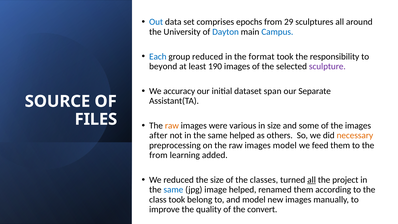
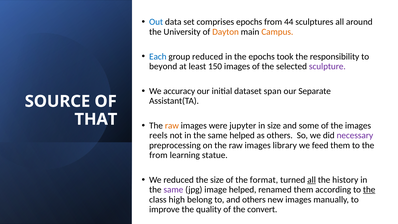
29: 29 -> 44 (289, 22)
Dayton colour: blue -> orange (226, 32)
Campus colour: blue -> orange (277, 32)
the format: format -> epochs (262, 56)
190: 190 -> 150 (215, 66)
FILES: FILES -> THAT (96, 119)
various: various -> jupyter (243, 125)
after: after -> reels (158, 135)
necessary colour: orange -> purple (355, 135)
images model: model -> library (285, 145)
added: added -> statue (215, 155)
classes: classes -> format (264, 180)
project: project -> history (345, 180)
same colour: blue -> purple (173, 190)
the underline: none -> present (369, 190)
class took: took -> high (177, 199)
and model: model -> others (254, 199)
